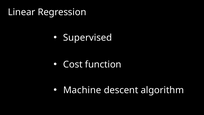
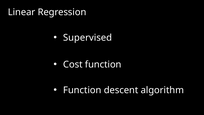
Machine: Machine -> Function (82, 90)
